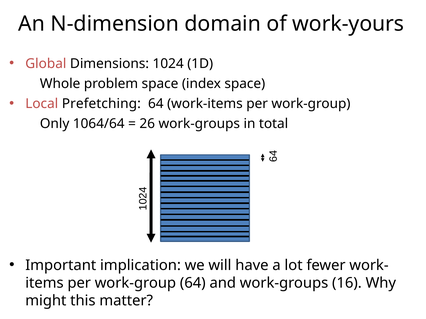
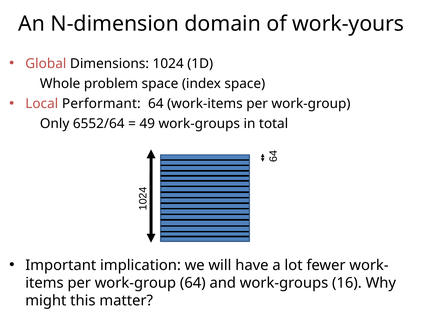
Prefetching: Prefetching -> Performant (101, 104)
1064/64: 1064/64 -> 6552/64 (99, 124)
26: 26 -> 49 (147, 124)
